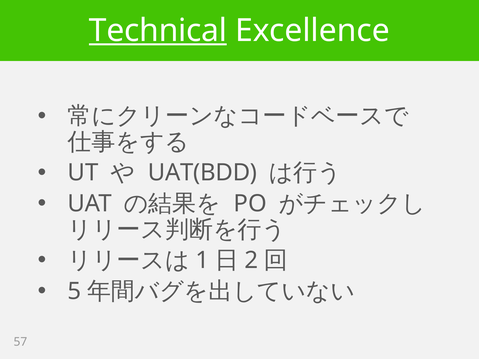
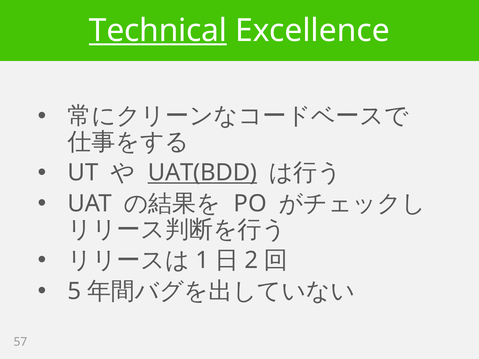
UAT(BDD underline: none -> present (202, 173)
